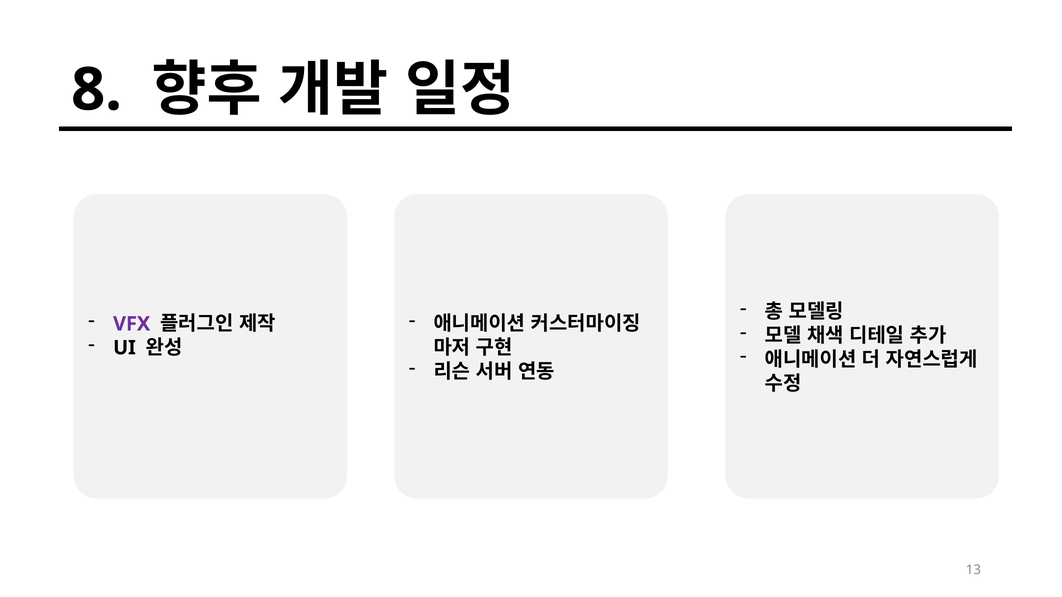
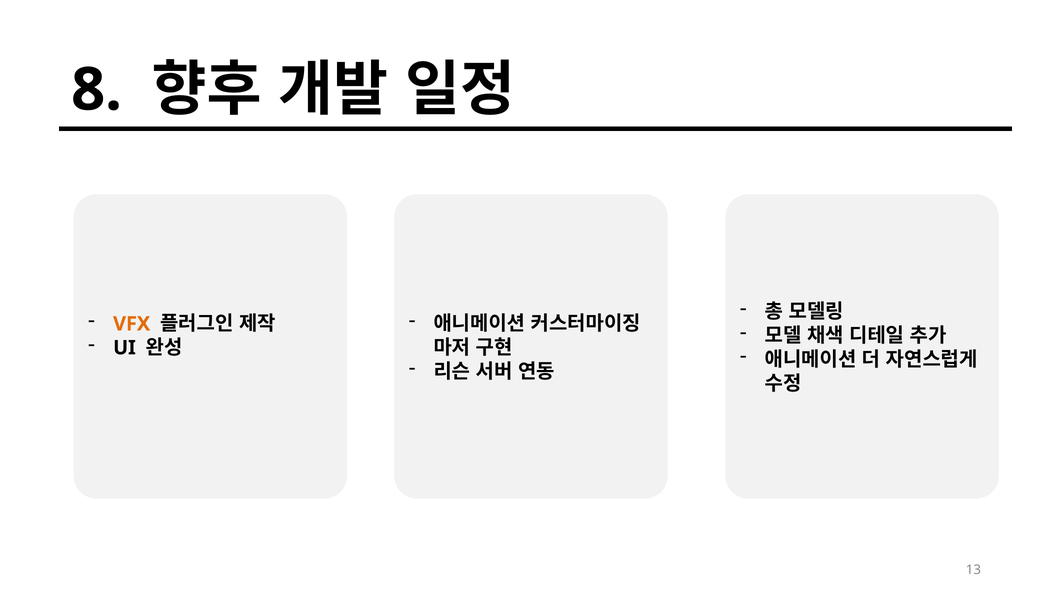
VFX colour: purple -> orange (132, 324)
